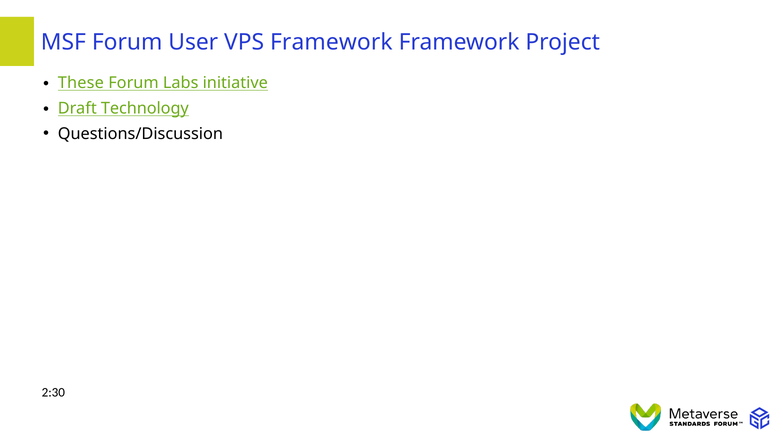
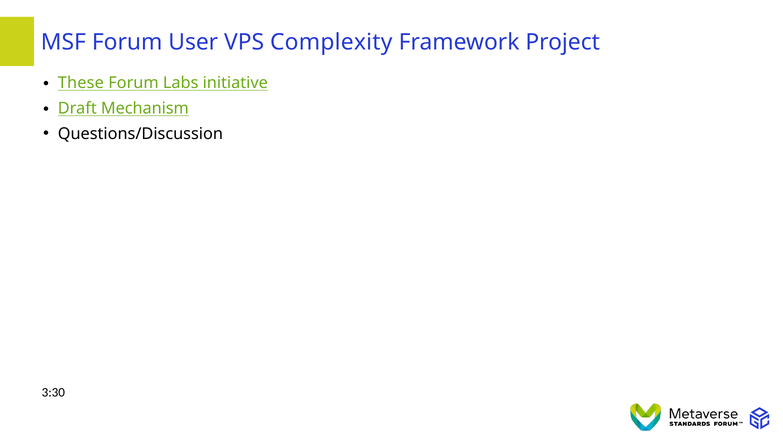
VPS Framework: Framework -> Complexity (331, 42)
Technology: Technology -> Mechanism (145, 108)
2:30: 2:30 -> 3:30 (53, 393)
